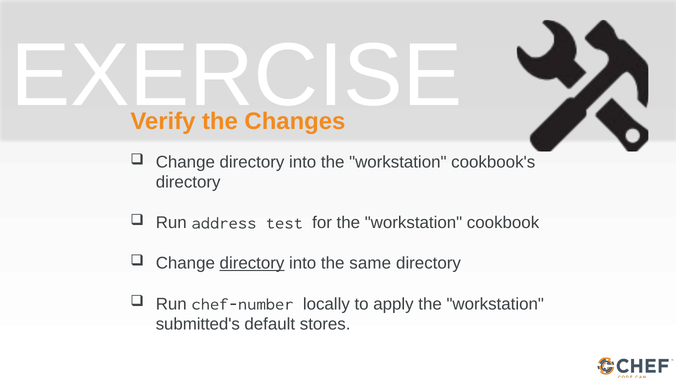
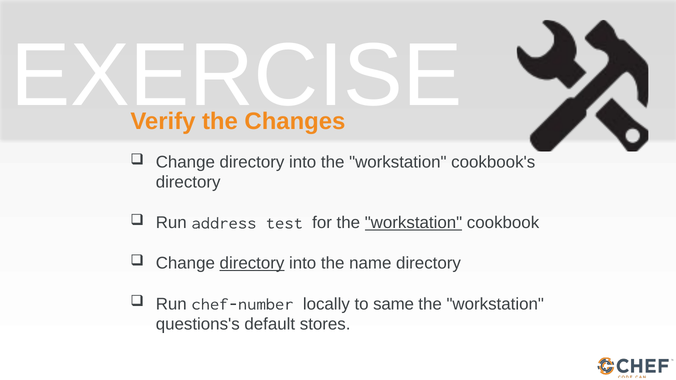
workstation underline: none -> present (413, 223)
same: same -> name (370, 264)
apply: apply -> same (394, 304)
submitted's: submitted's -> questions's (198, 324)
